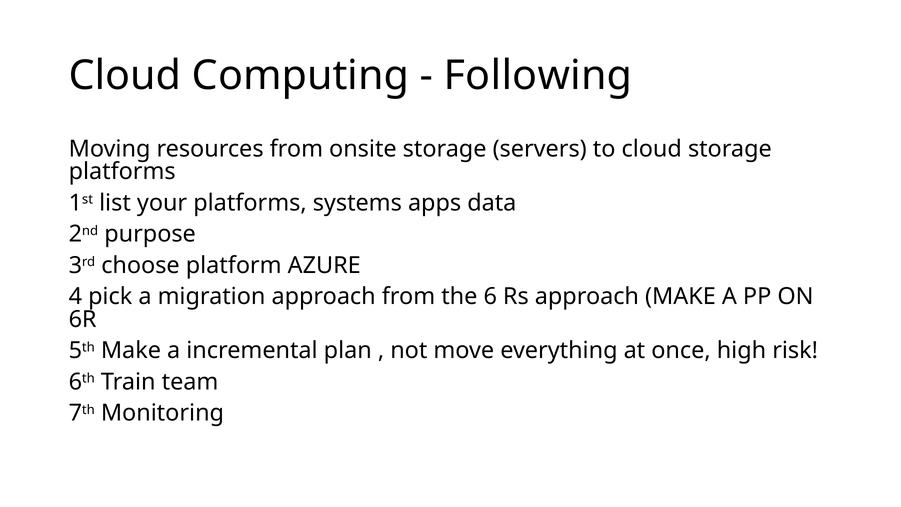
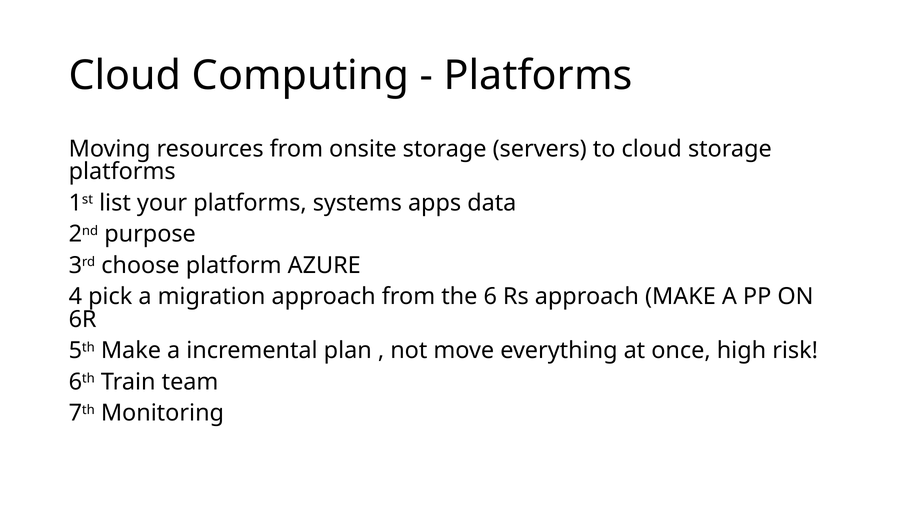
Following: Following -> Platforms (538, 76)
